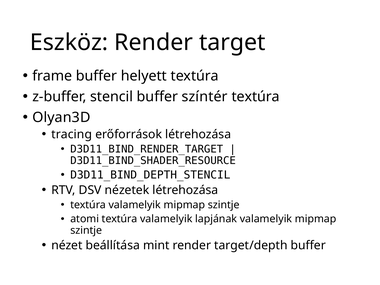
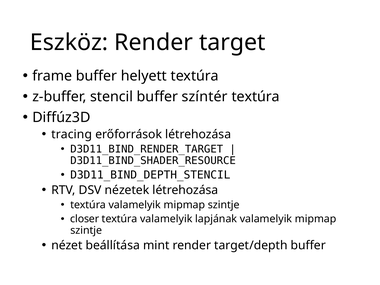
Olyan3D: Olyan3D -> Diffúz3D (61, 117)
atomi: atomi -> closer (85, 219)
